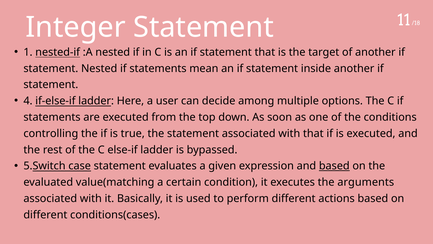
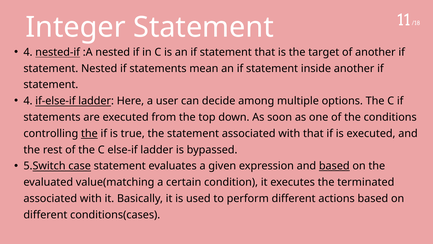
1: 1 -> 4 (28, 52)
the underline: none -> present (89, 133)
arguments: arguments -> terminated (366, 182)
